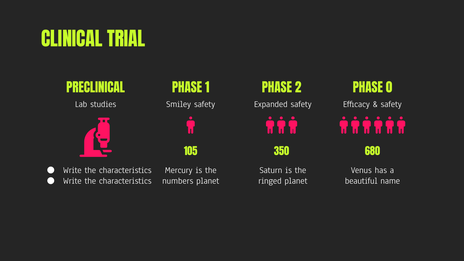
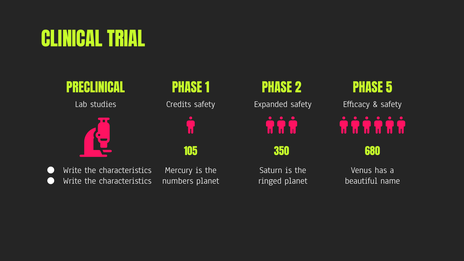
0: 0 -> 5 (389, 88)
Smiley: Smiley -> Credits (179, 104)
